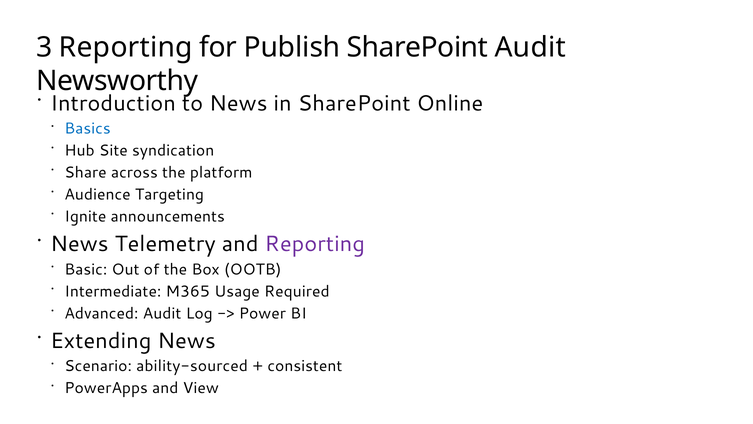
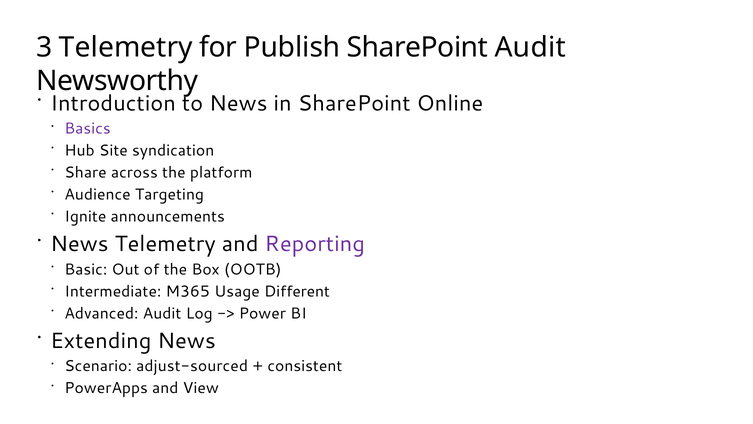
3 Reporting: Reporting -> Telemetry (126, 47)
Basics colour: blue -> purple (87, 129)
Required: Required -> Different (297, 291)
ability-sourced: ability-sourced -> adjust-sourced (192, 366)
